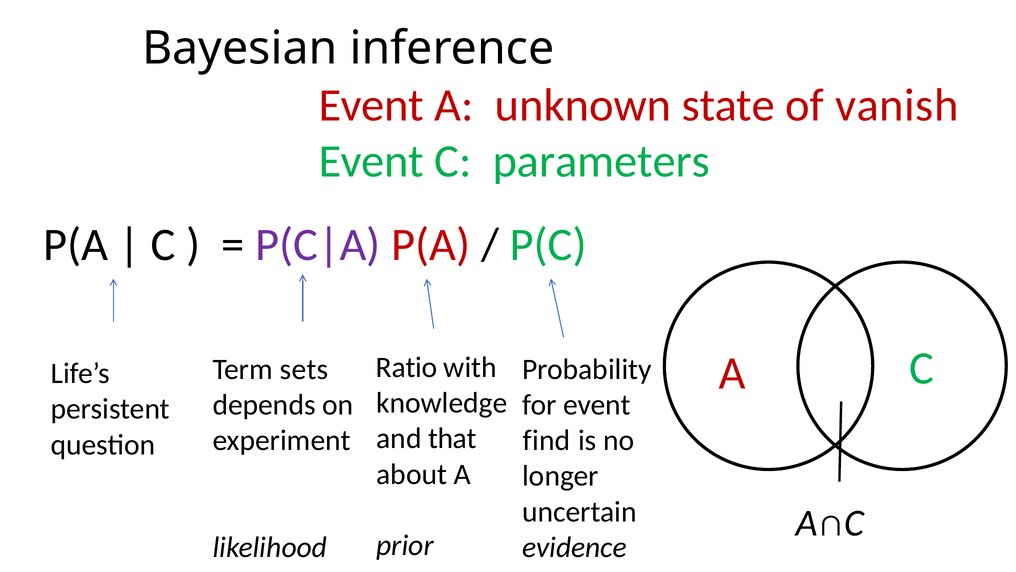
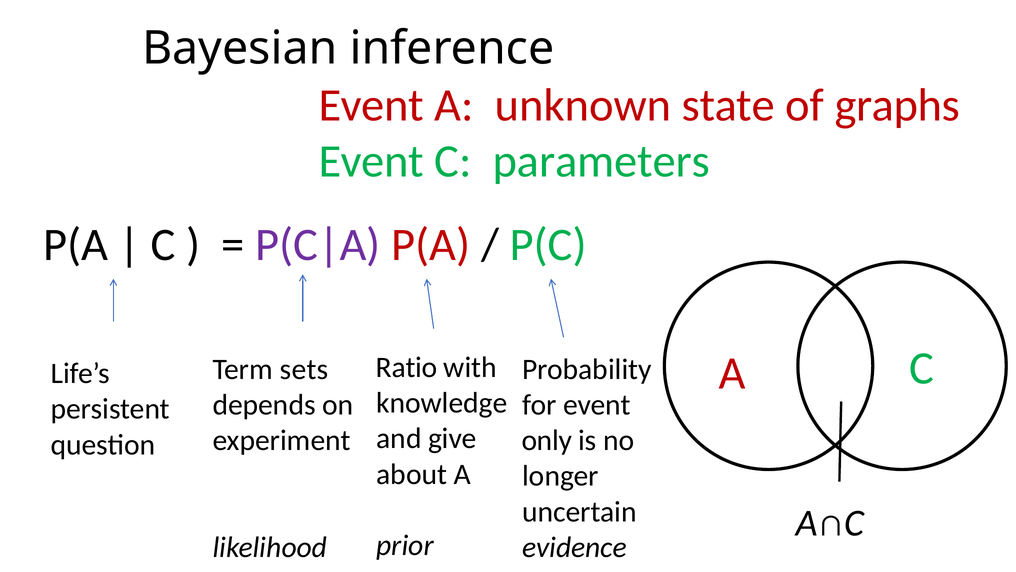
vanish: vanish -> graphs (897, 105)
that: that -> give (452, 438)
find: find -> only (547, 440)
